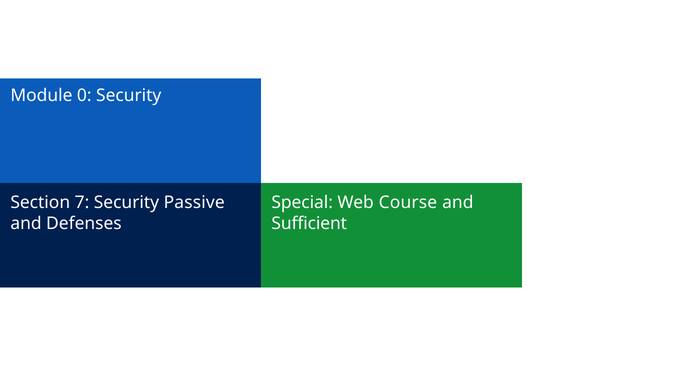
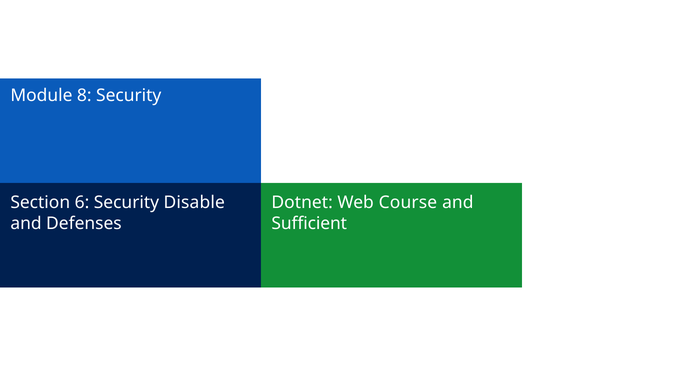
0: 0 -> 8 (84, 95)
7: 7 -> 6 (82, 202)
Passive: Passive -> Disable (194, 202)
Special: Special -> Dotnet (302, 202)
